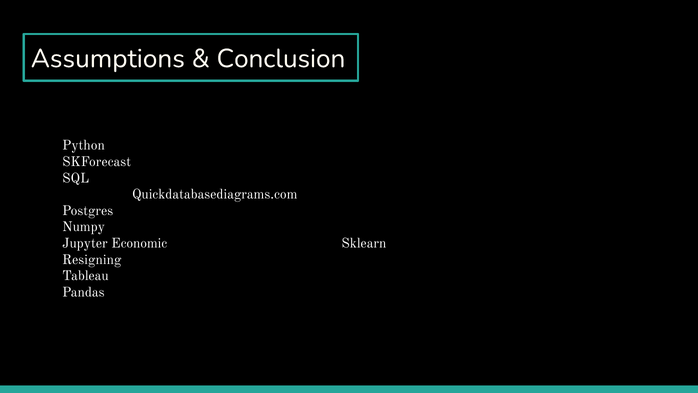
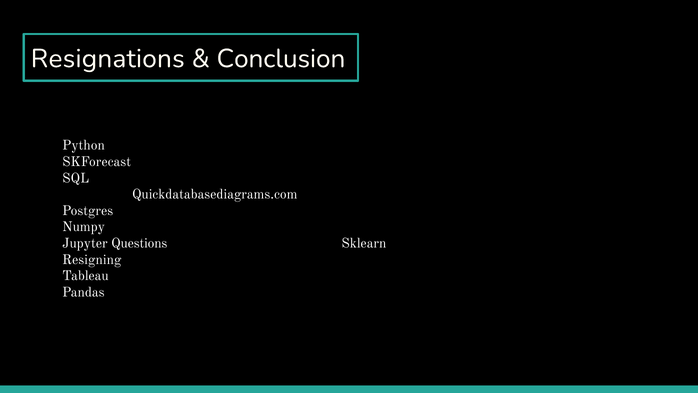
Assumptions: Assumptions -> Resignations (108, 58)
Economic: Economic -> Questions (139, 243)
